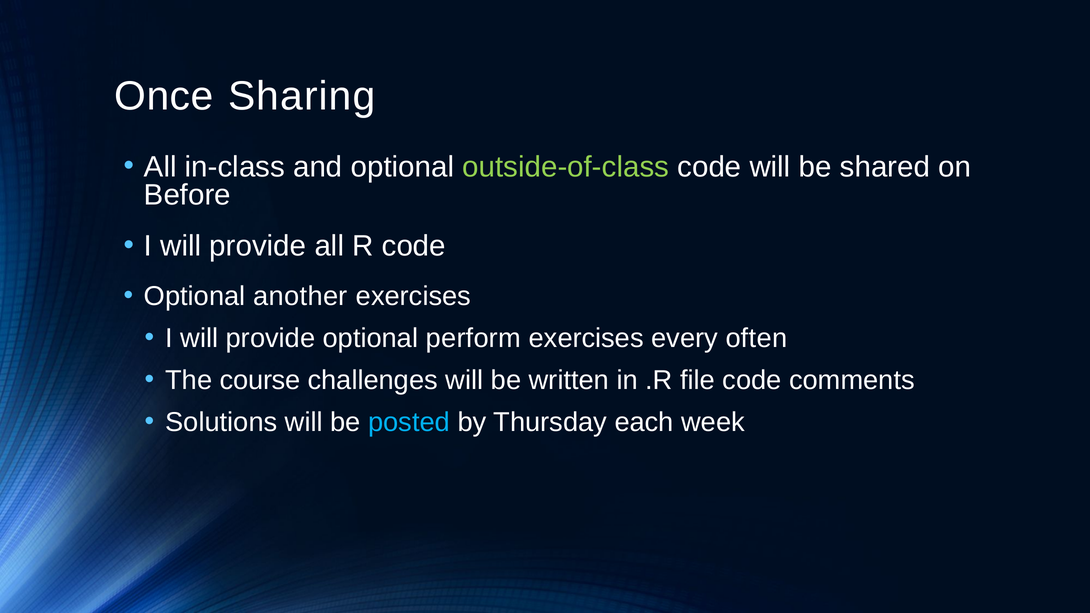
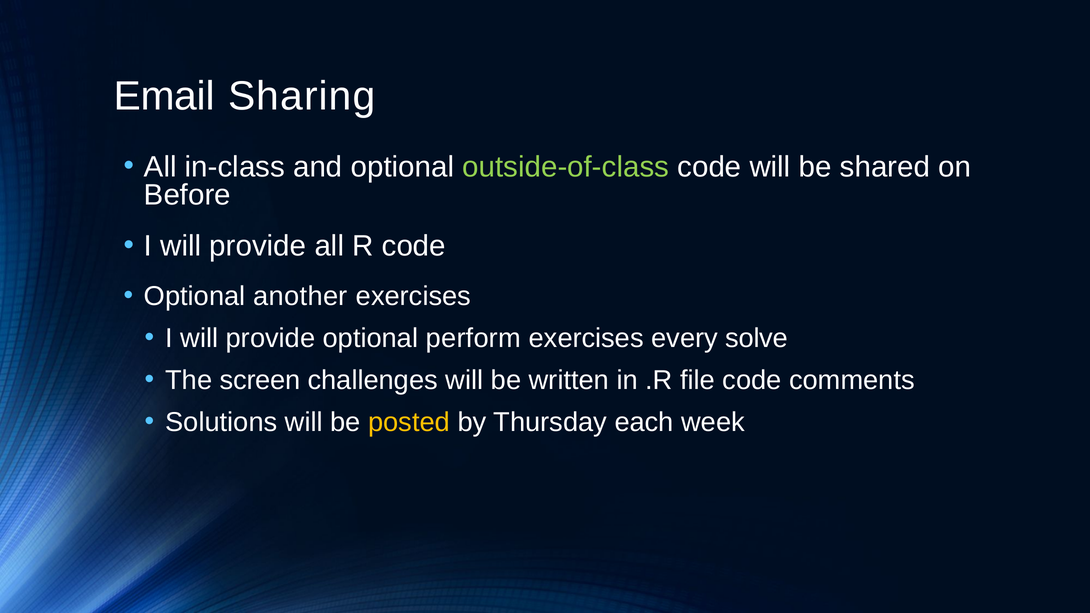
Once: Once -> Email (164, 96)
often: often -> solve (757, 338)
course: course -> screen (260, 381)
posted colour: light blue -> yellow (409, 423)
